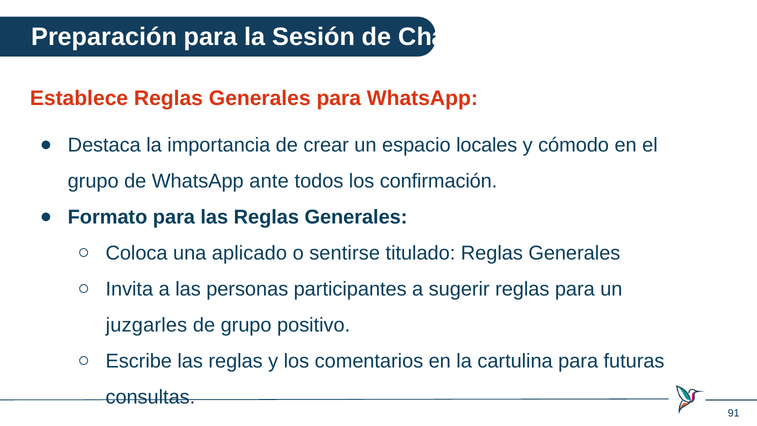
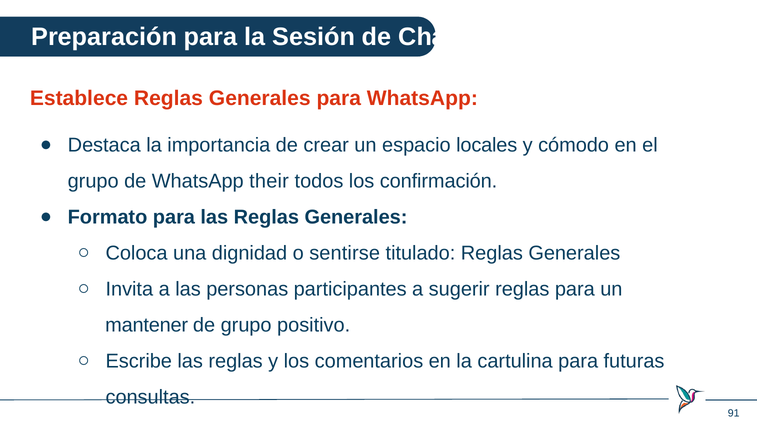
ante: ante -> their (269, 181)
aplicado: aplicado -> dignidad (249, 253)
juzgarles: juzgarles -> mantener (147, 325)
